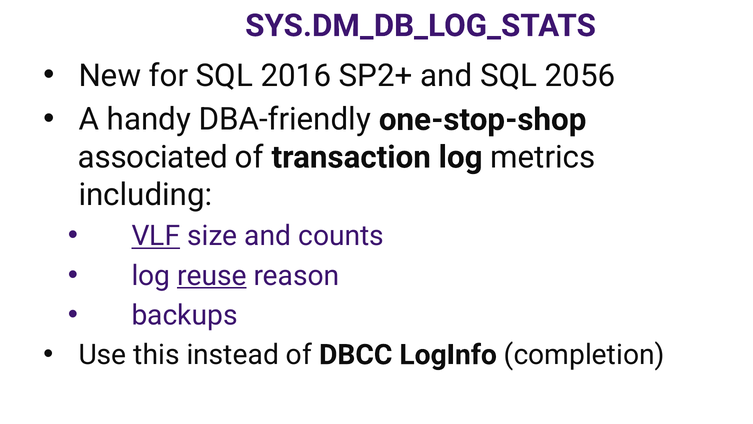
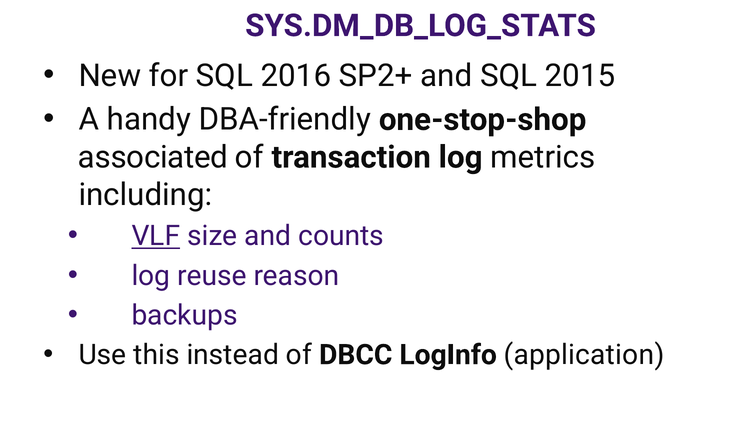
2056: 2056 -> 2015 (580, 76)
reuse underline: present -> none (212, 275)
completion: completion -> application (584, 354)
